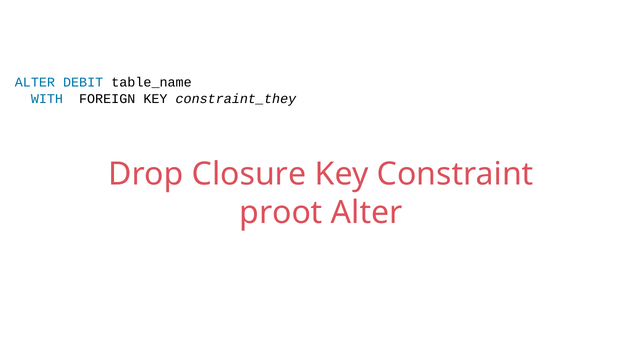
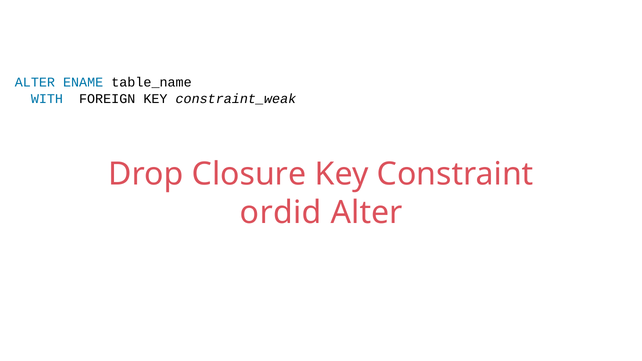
DEBIT: DEBIT -> ENAME (83, 83)
constraint_they: constraint_they -> constraint_weak (236, 99)
proot: proot -> ordid (281, 213)
